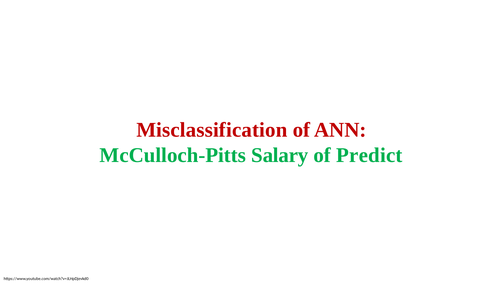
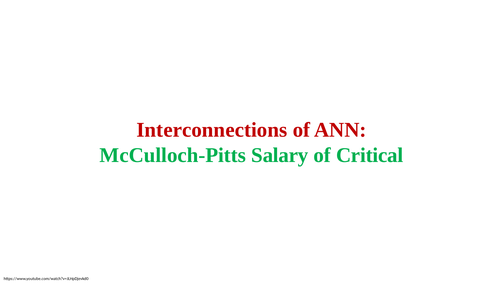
Misclassification: Misclassification -> Interconnections (212, 130)
Predict: Predict -> Critical (370, 155)
